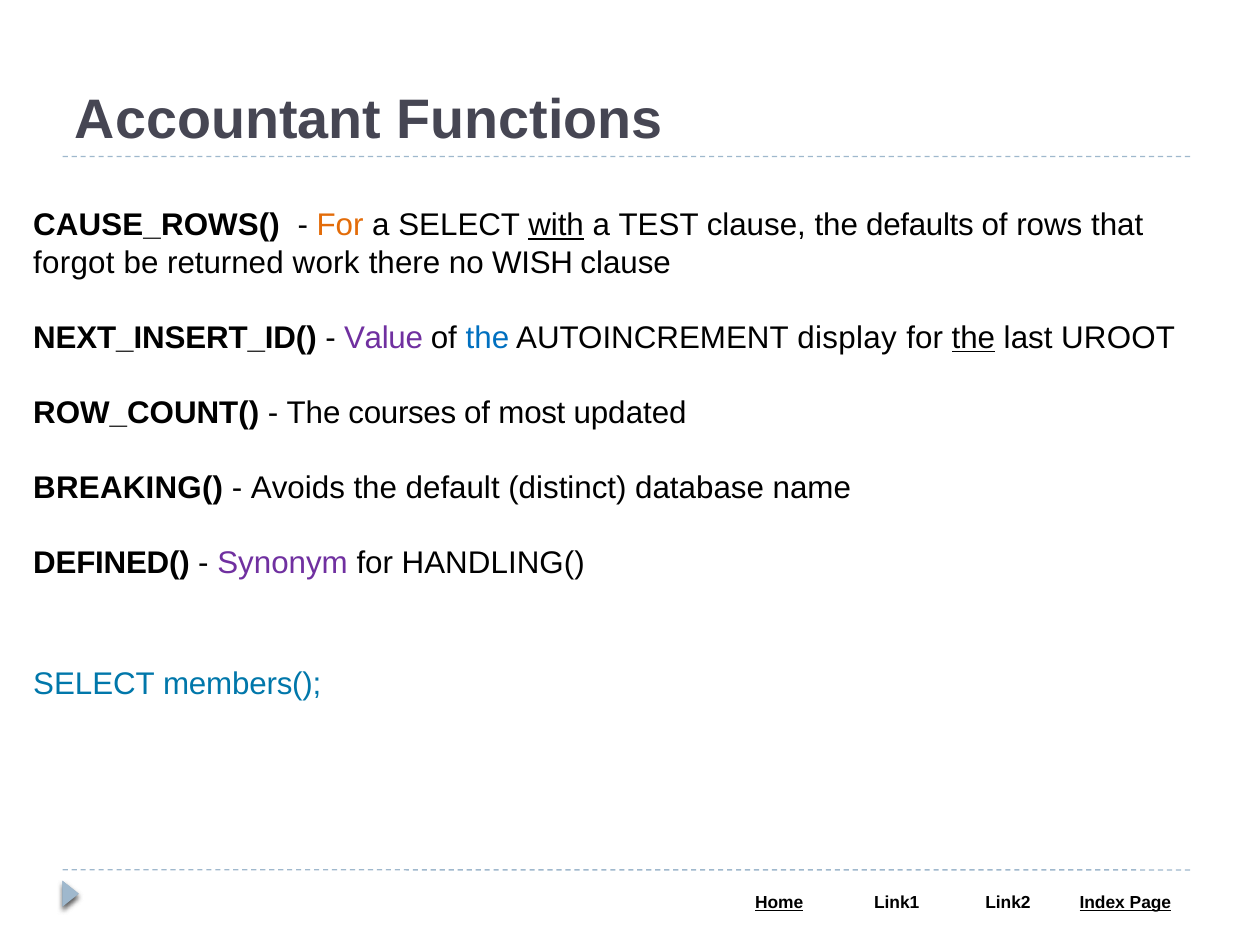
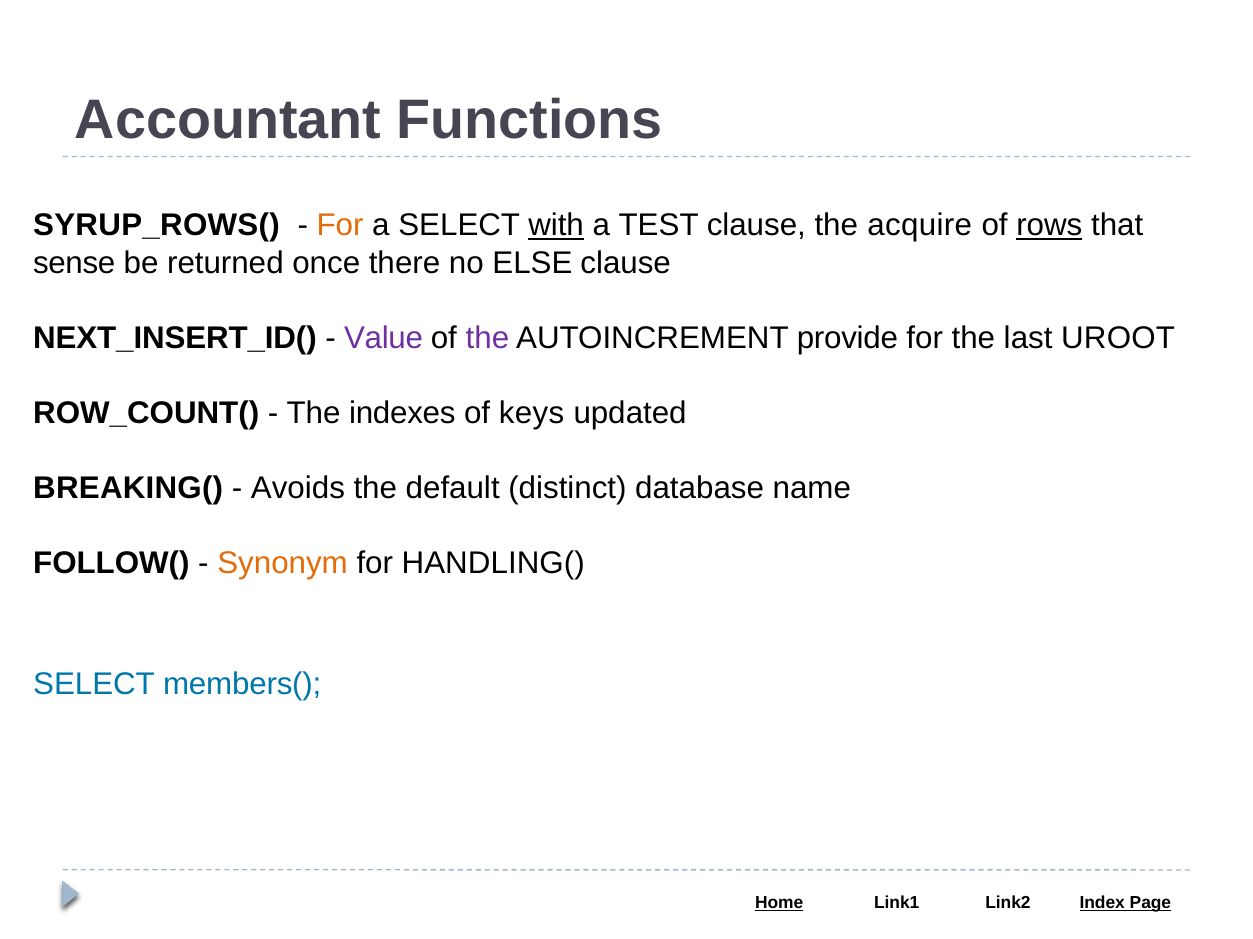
CAUSE_ROWS(: CAUSE_ROWS( -> SYRUP_ROWS( (156, 226)
defaults: defaults -> acquire (920, 226)
rows underline: none -> present (1049, 226)
forgot: forgot -> sense (74, 263)
work: work -> once (326, 263)
WISH: WISH -> ELSE (532, 263)
the colour: blue -> purple (487, 338)
display: display -> provide (847, 338)
the underline: present -> none (973, 338)
courses: courses -> indexes (402, 413)
most: most -> keys (532, 413)
DEFINED(: DEFINED( -> FOLLOW( (111, 564)
Synonym colour: purple -> orange (283, 564)
